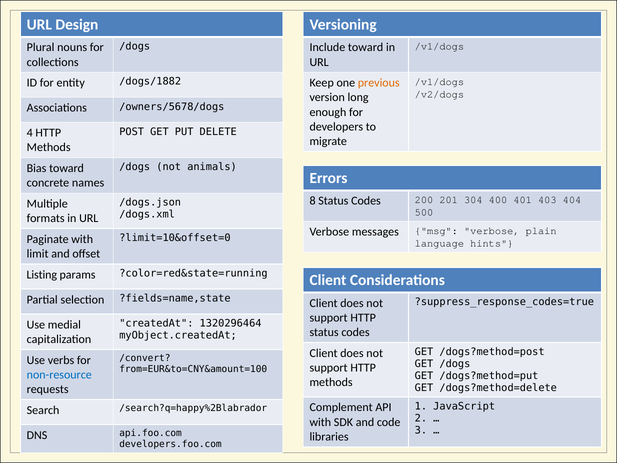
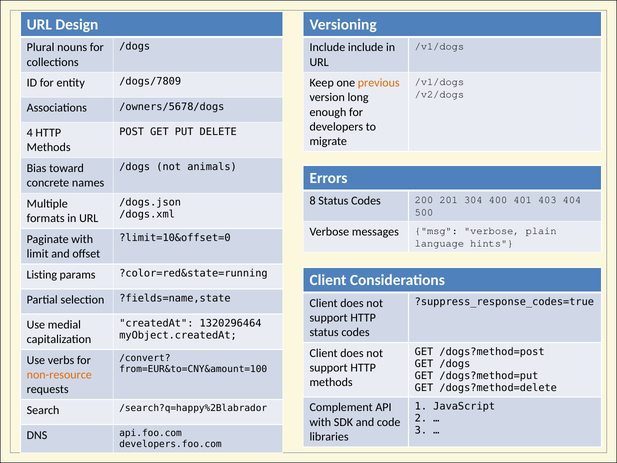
Include toward: toward -> include (366, 47)
/dogs/1882: /dogs/1882 -> /dogs/7809 (150, 82)
non-resource colour: blue -> orange (59, 374)
